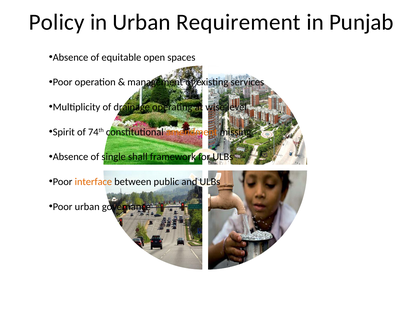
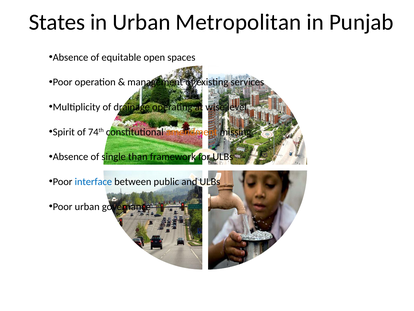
Policy: Policy -> States (57, 22)
Requirement: Requirement -> Metropolitan (238, 22)
shall: shall -> than (138, 157)
interface colour: orange -> blue (93, 181)
